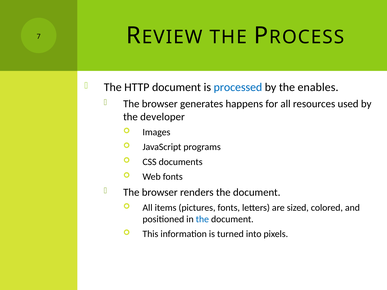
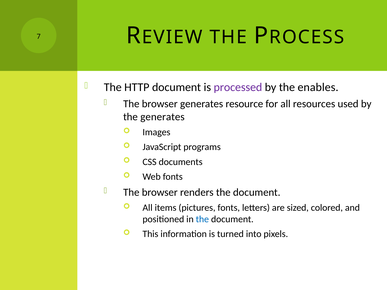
processed colour: blue -> purple (238, 87)
happens: happens -> resource (244, 104)
the developer: developer -> generates (162, 117)
